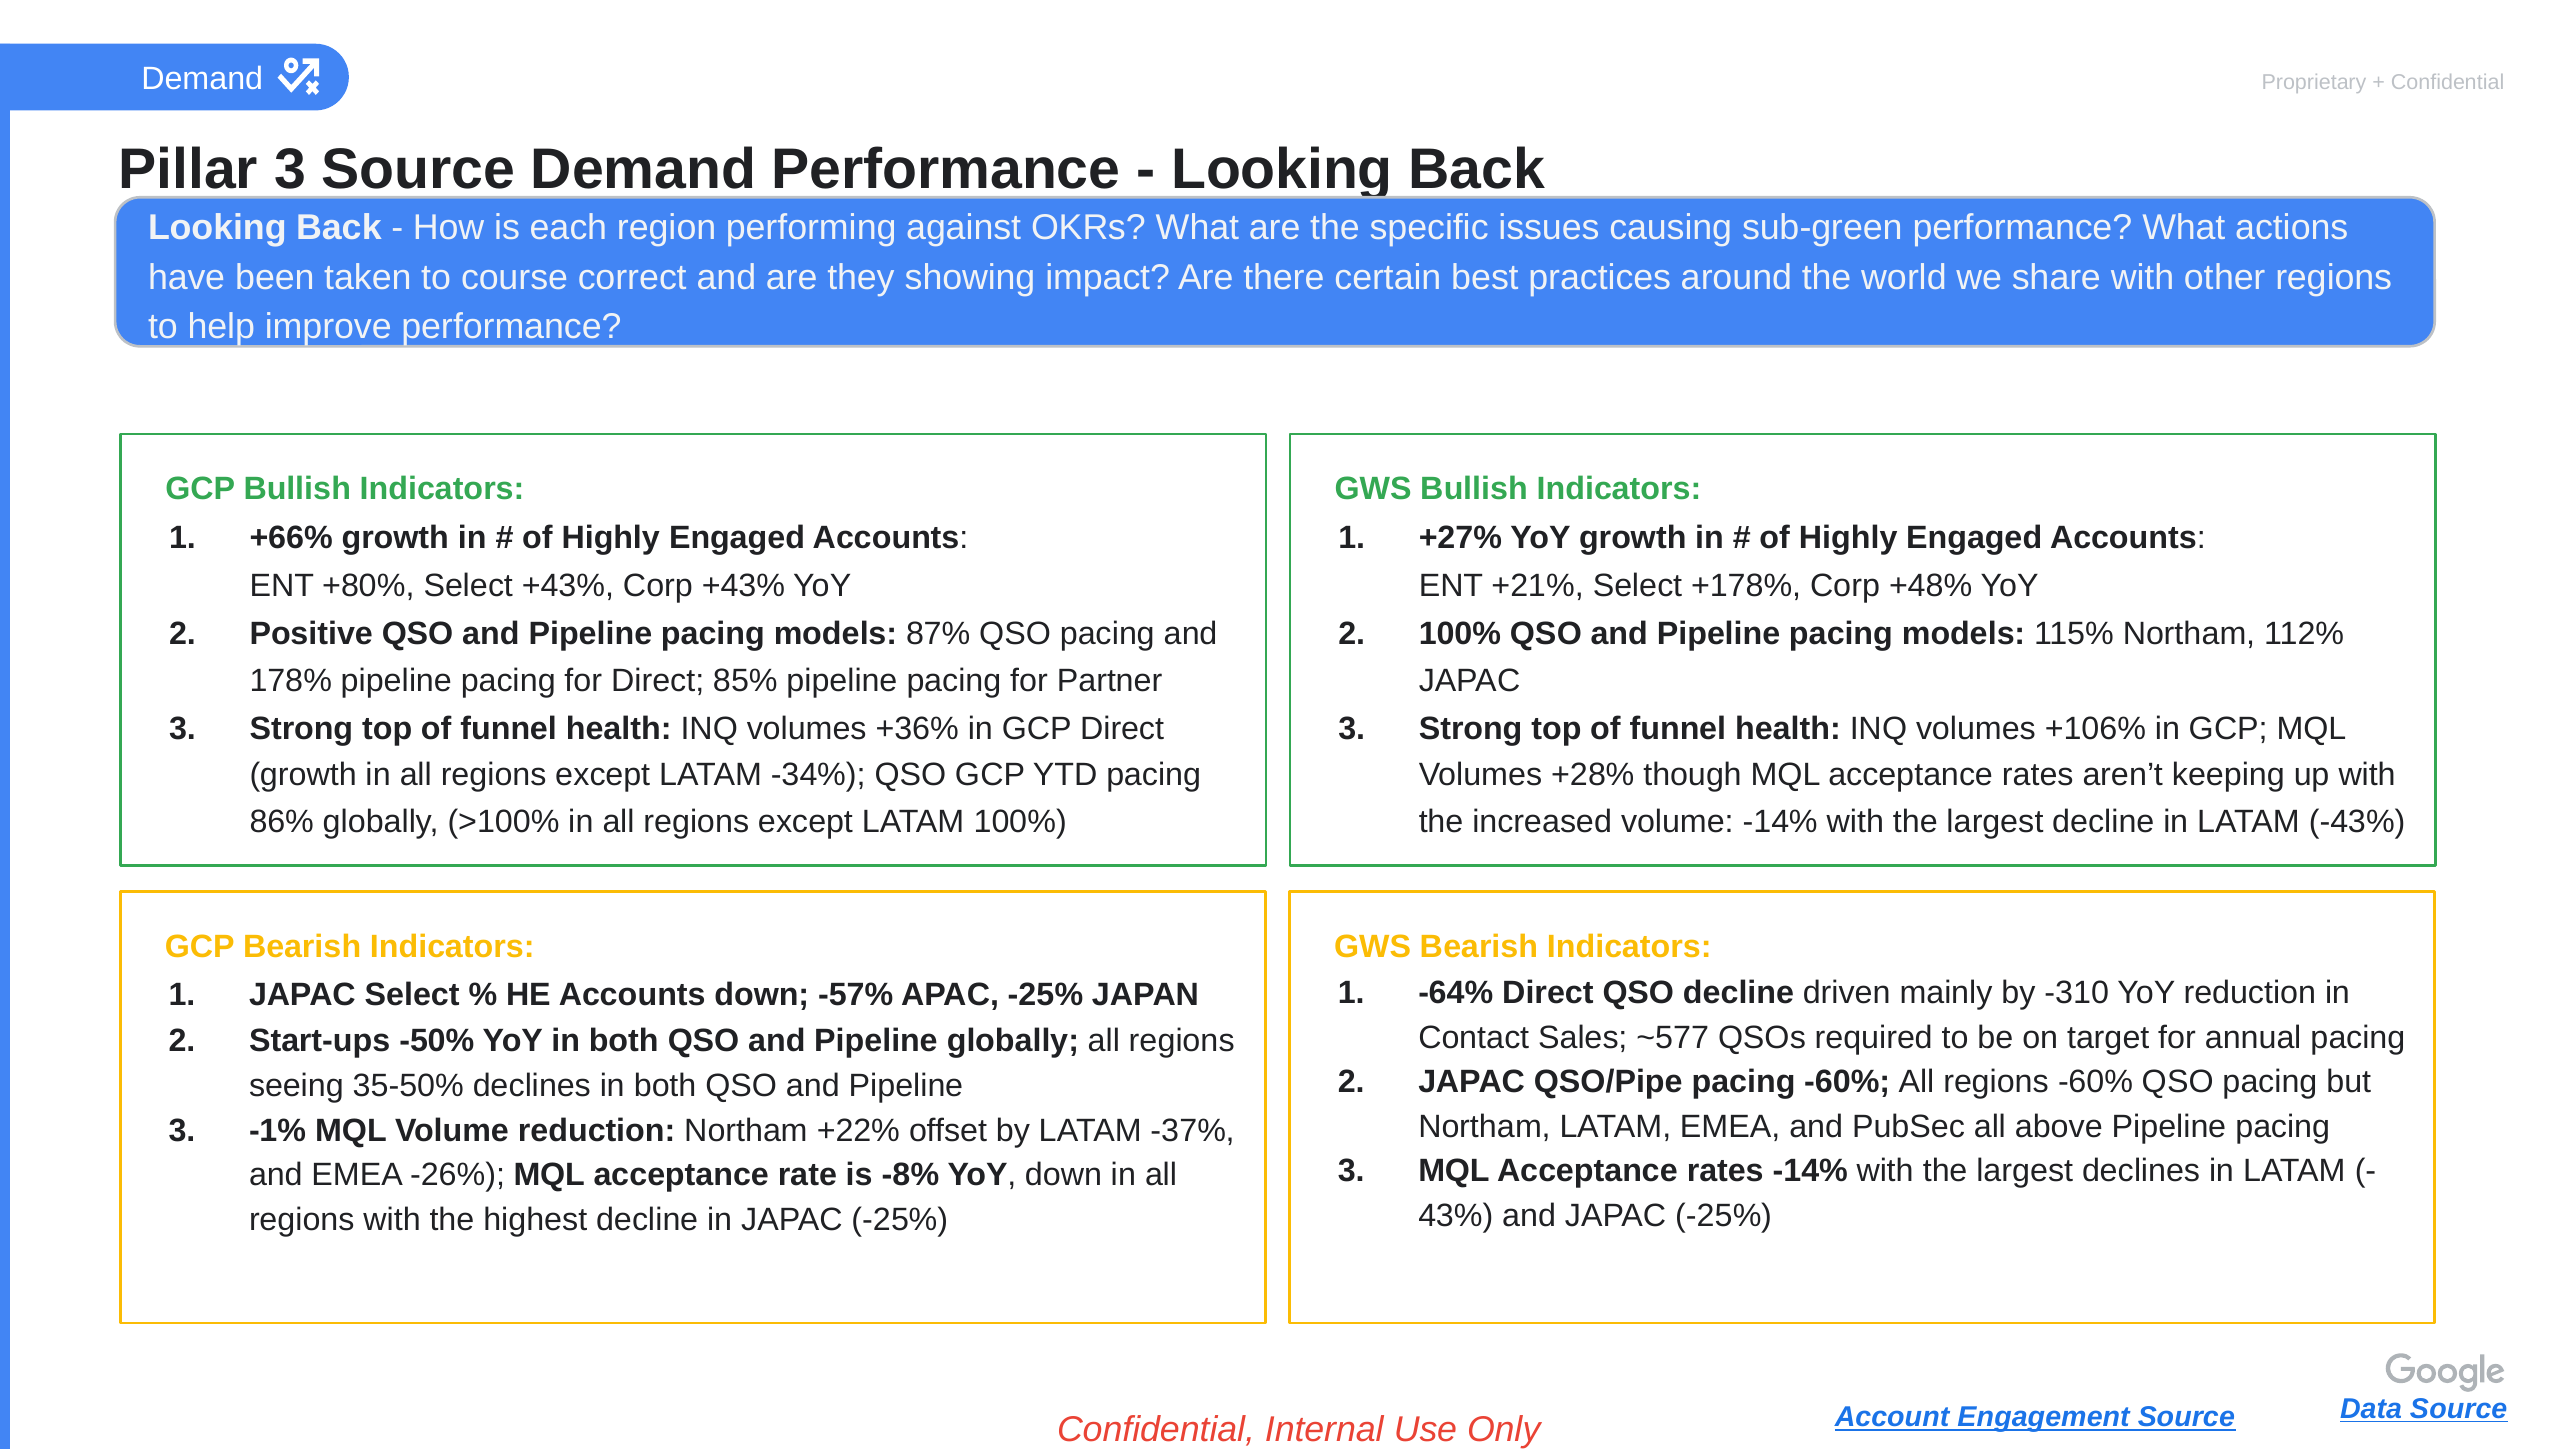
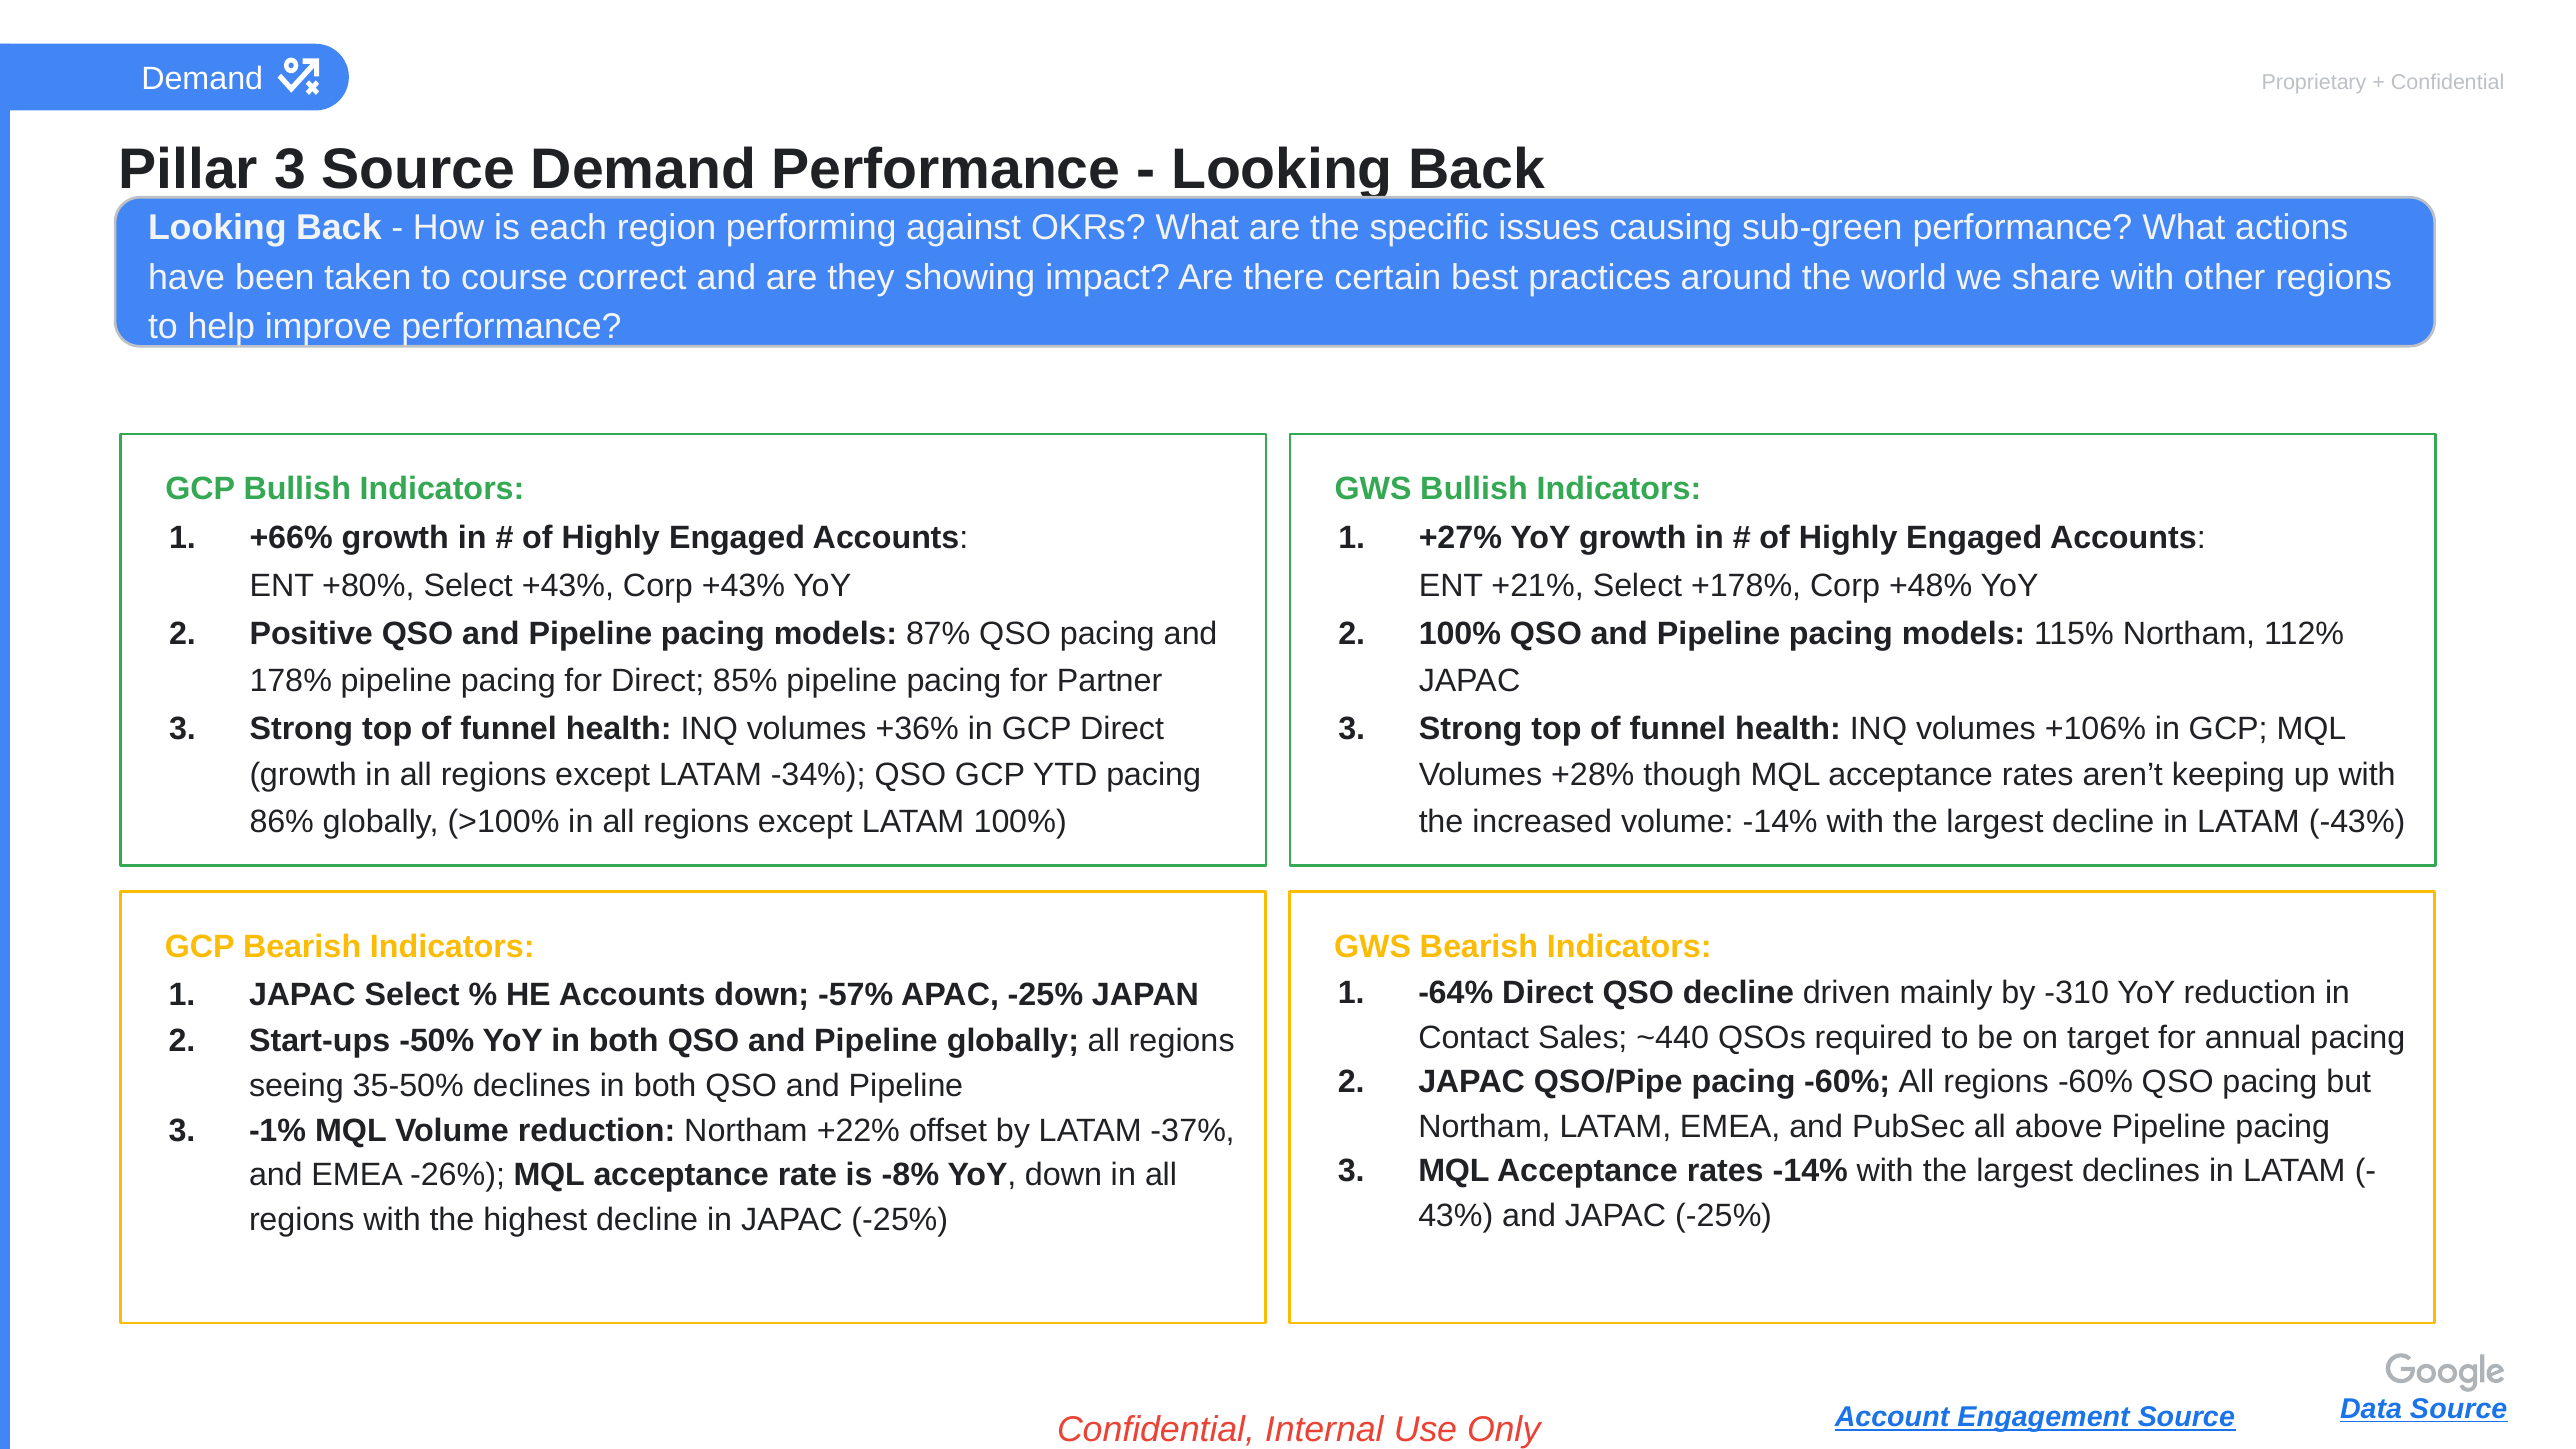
~577: ~577 -> ~440 (1673, 1038)
